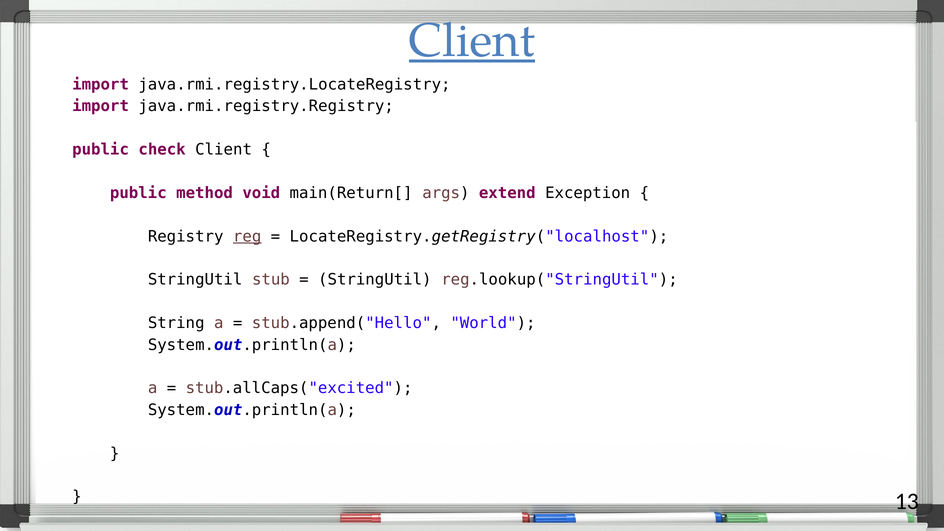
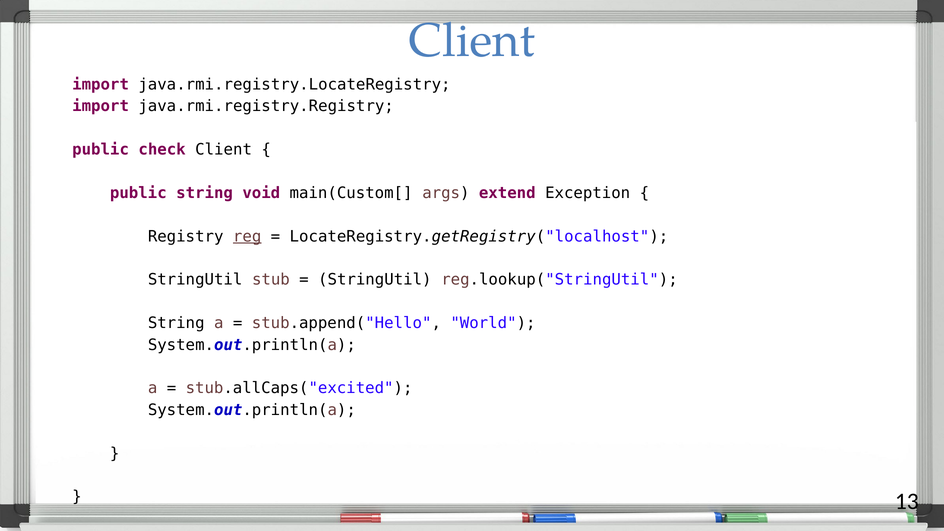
Client underline: present -> none (472, 41)
public method: method -> string (205, 193)
main(Return[: main(Return[ -> main(Custom[ (351, 193)
